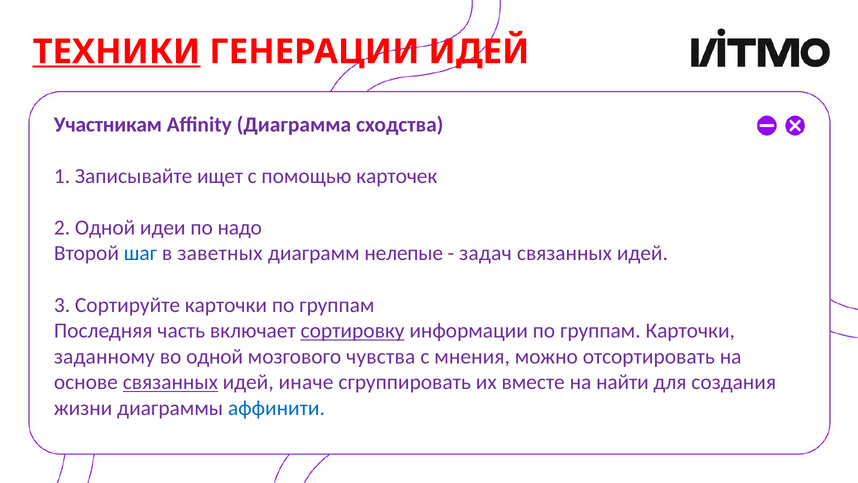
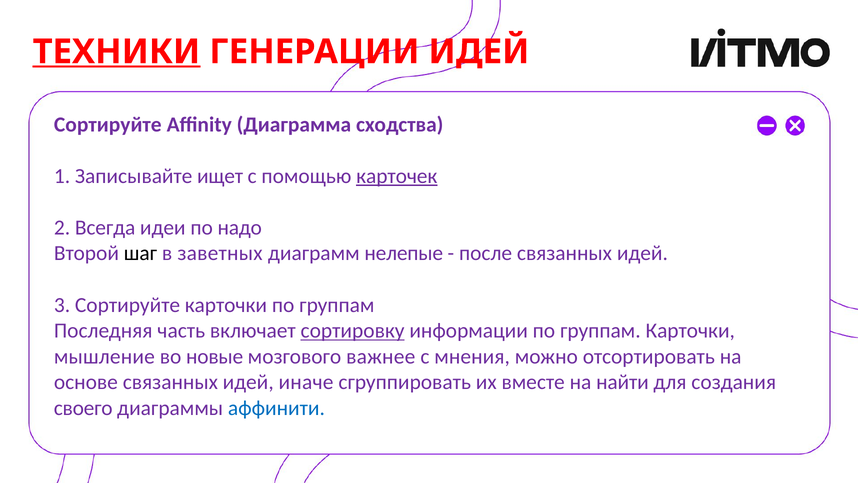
Участникам: Участникам -> Сортируйте (108, 125)
карточек underline: none -> present (397, 176)
2 Одной: Одной -> Всегда (105, 227)
шаг colour: blue -> black (140, 253)
задач: задач -> после (486, 253)
заданному: заданному -> мышление (104, 356)
во одной: одной -> новые (215, 356)
чувства: чувства -> важнее (381, 356)
связанных underline: present -> none (170, 382)
жизни: жизни -> своего (83, 408)
